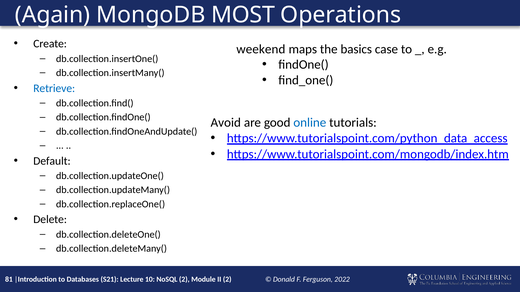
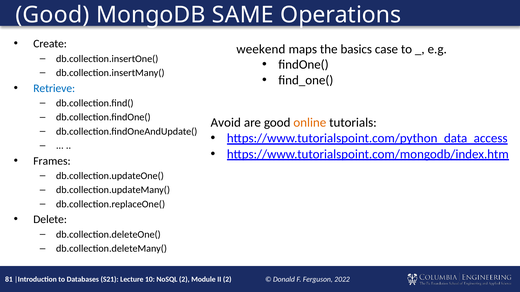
Again: Again -> Good (52, 15)
MOST: MOST -> SAME (243, 15)
online colour: blue -> orange (310, 123)
Default: Default -> Frames (52, 161)
